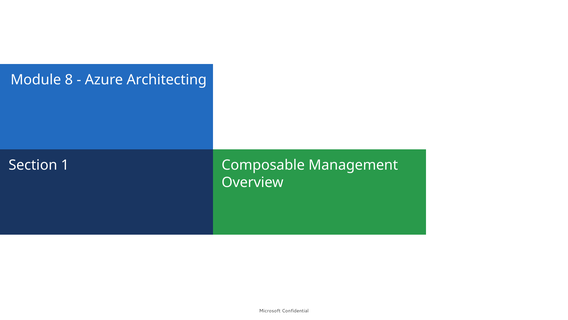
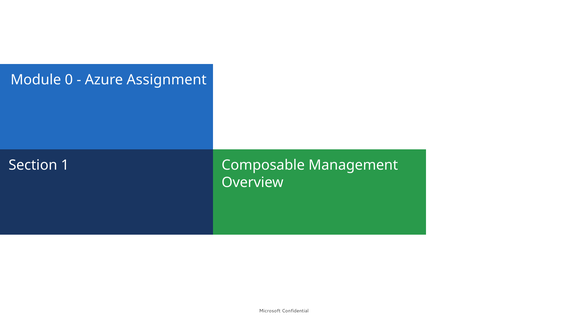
8: 8 -> 0 (69, 80)
Architecting: Architecting -> Assignment (167, 80)
